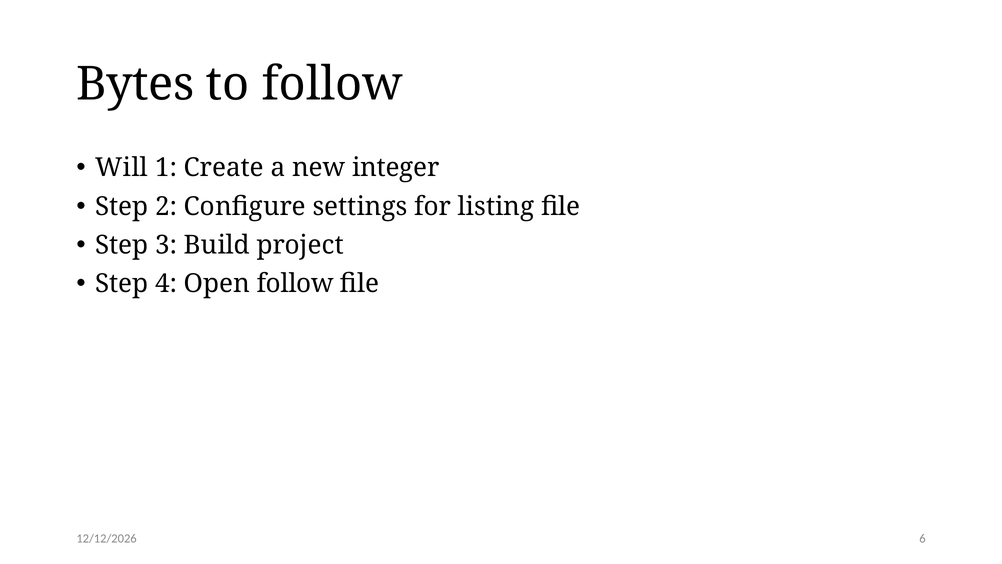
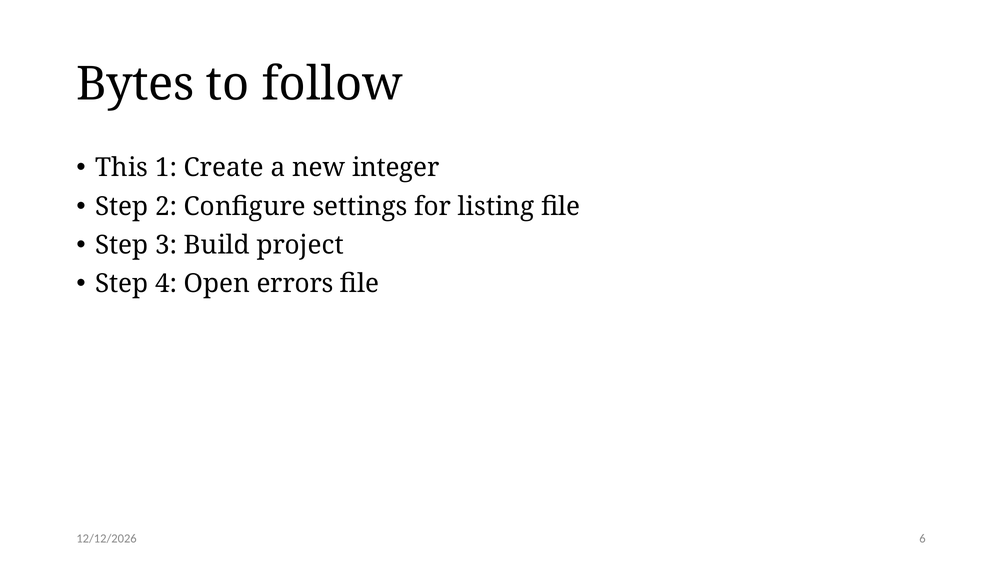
Will: Will -> This (122, 168)
Open follow: follow -> errors (295, 284)
